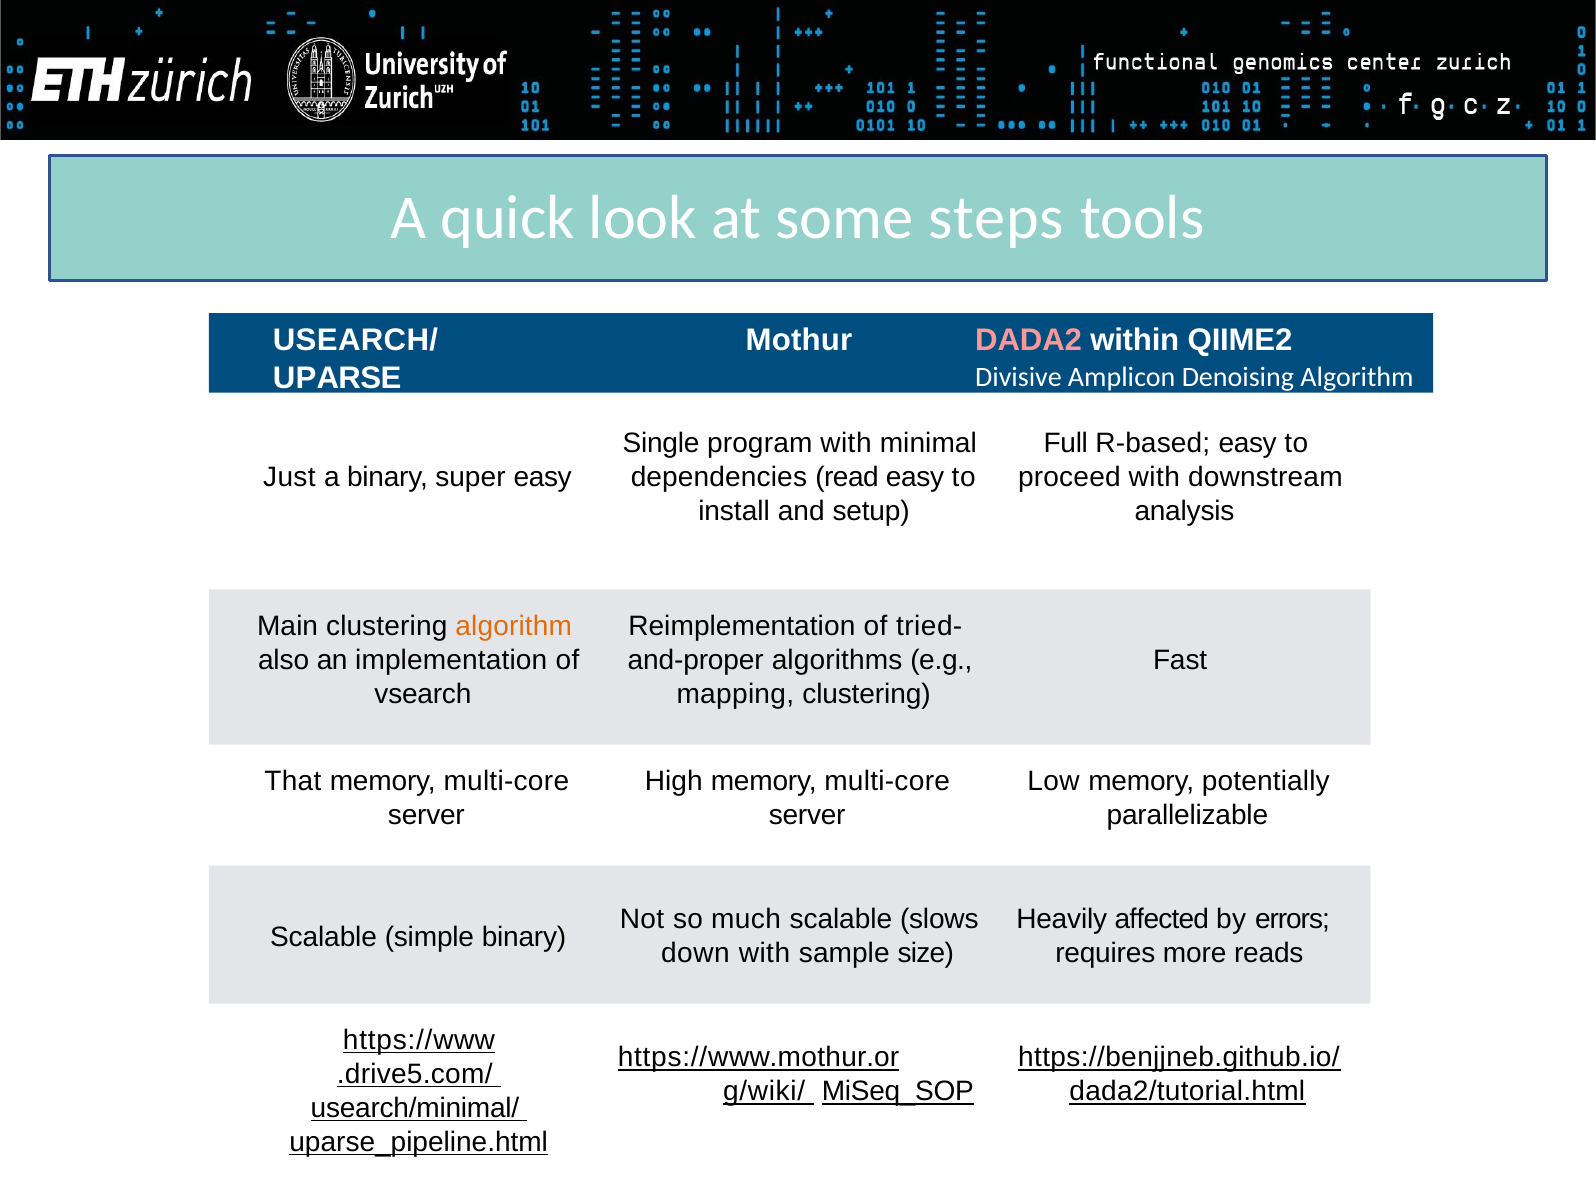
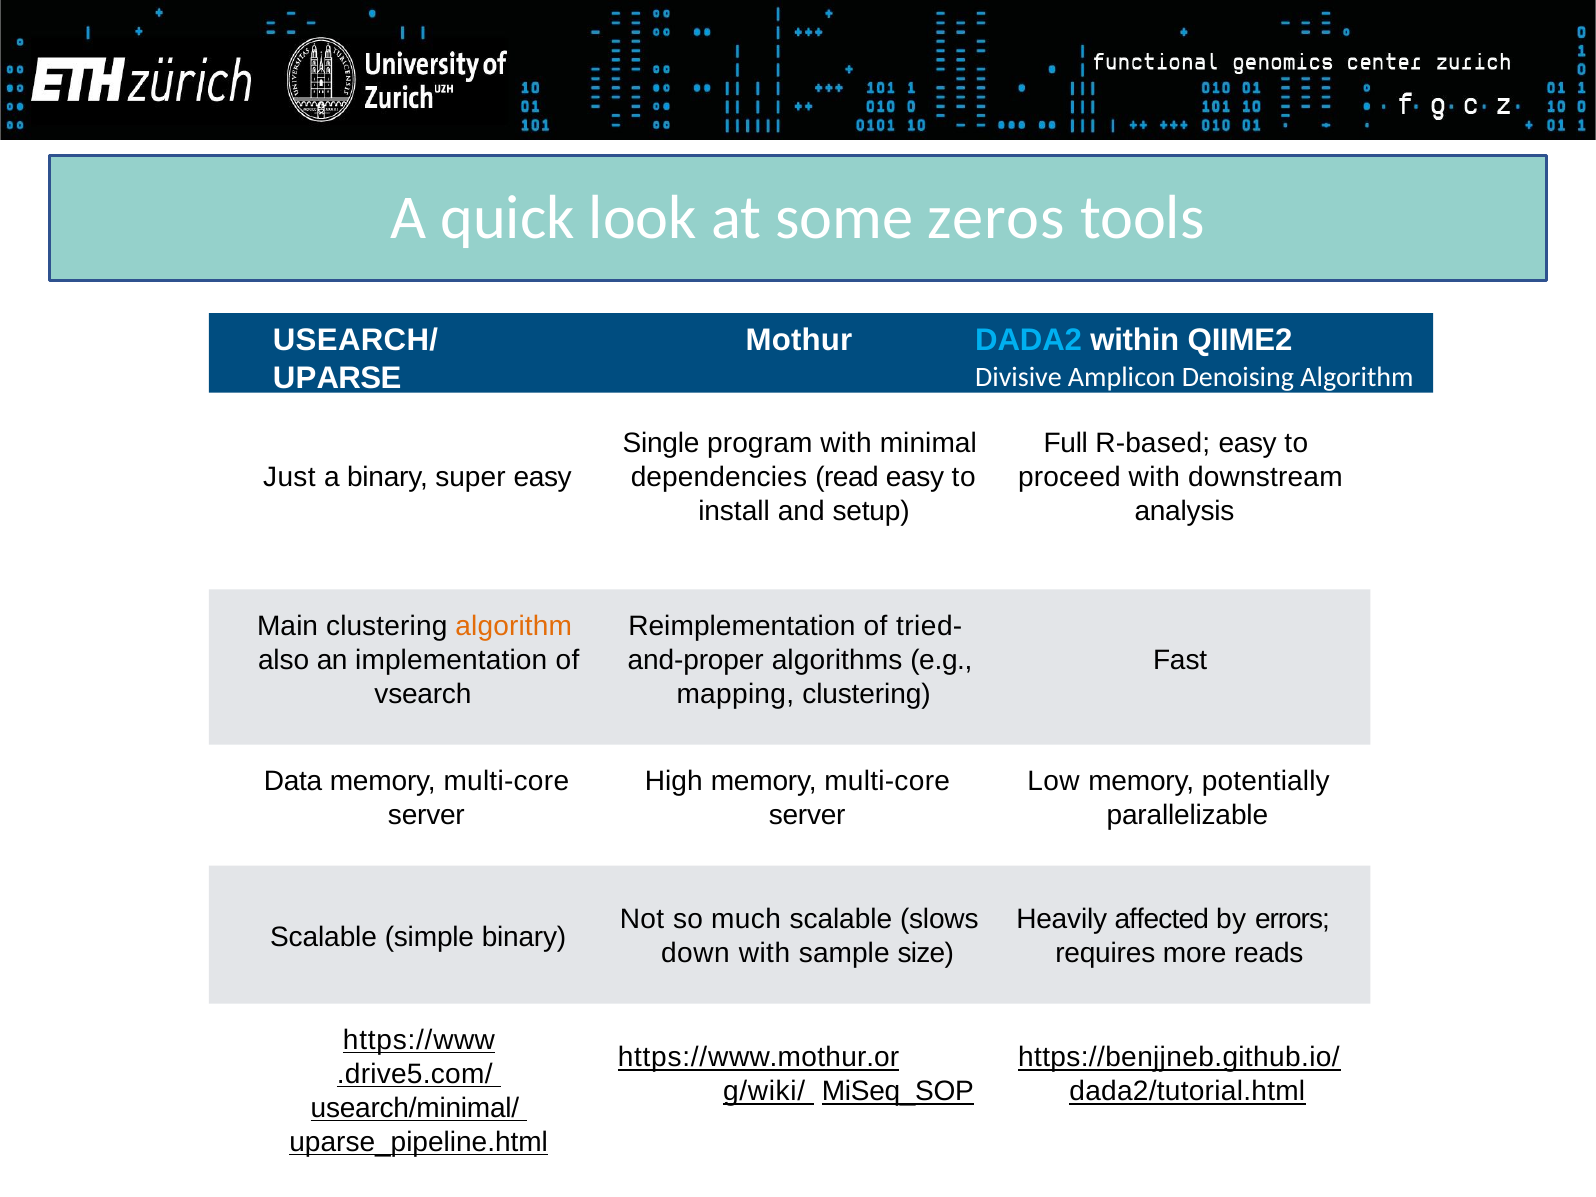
steps: steps -> zeros (996, 217)
DADA2 colour: pink -> light blue (1029, 340)
That: That -> Data (293, 781)
